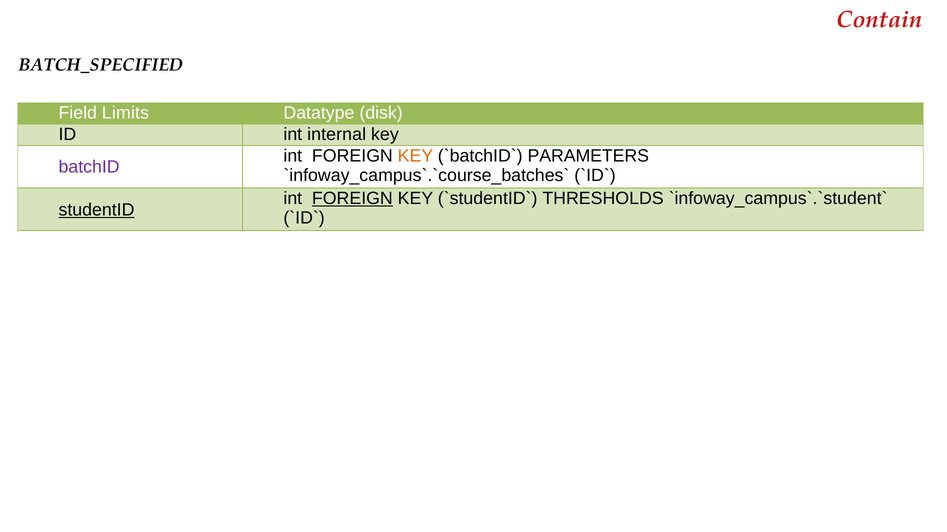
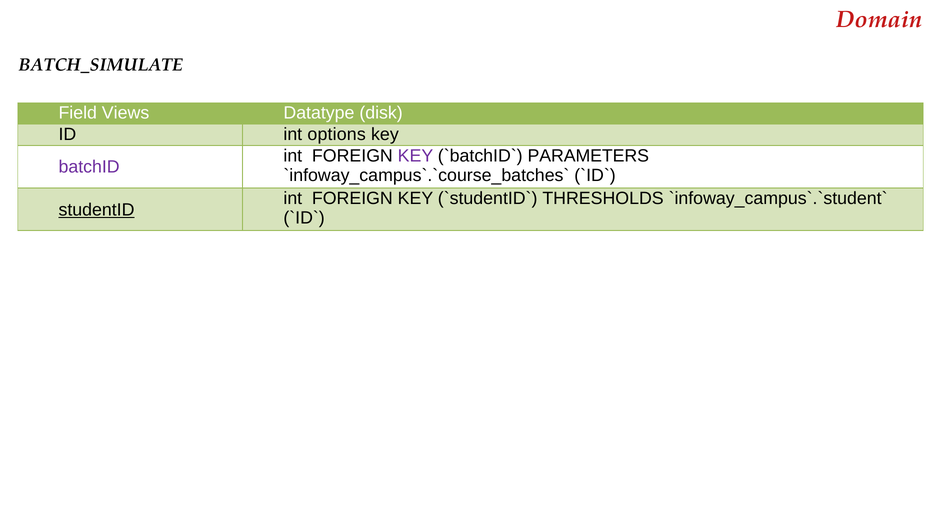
Contain: Contain -> Domain (879, 19)
BATCH_SPECIFIED: BATCH_SPECIFIED -> BATCH_SIMULATE (101, 65)
Limits: Limits -> Views (126, 113)
internal: internal -> options (337, 135)
KEY colour: orange -> purple (415, 156)
FOREIGN underline: present -> none (352, 199)
